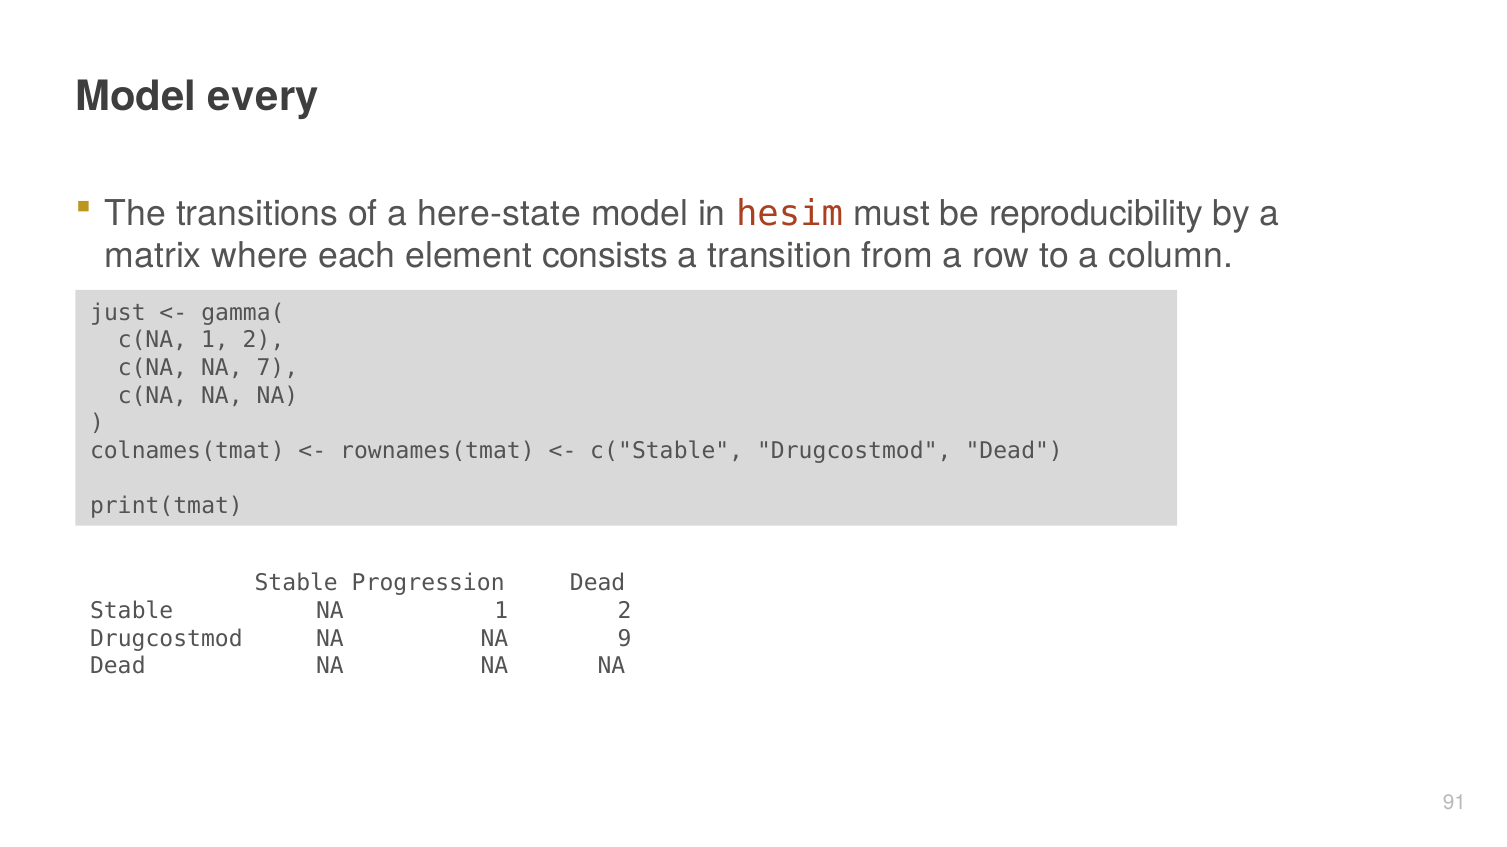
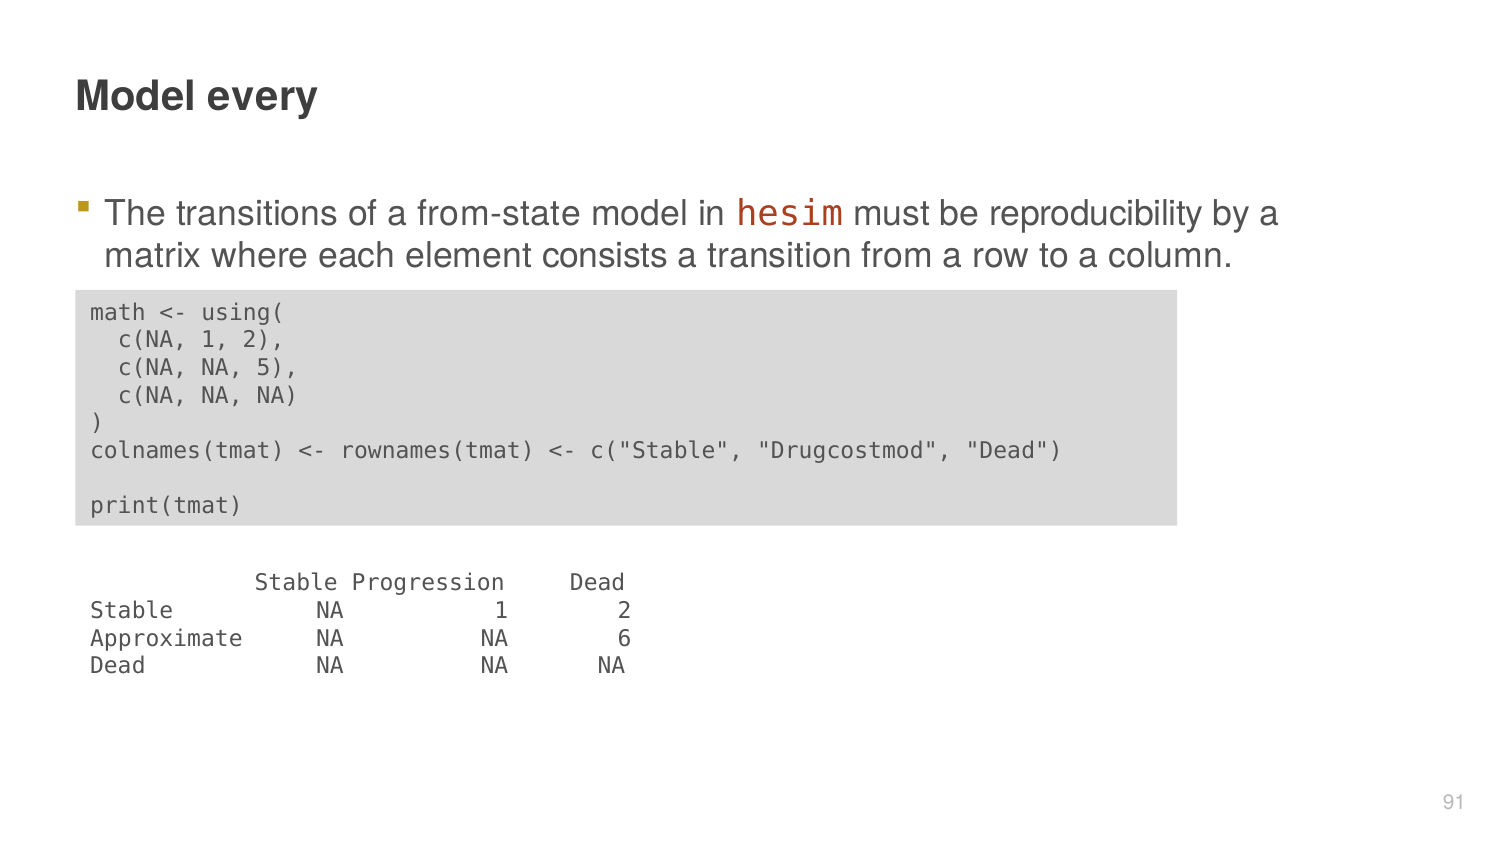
here-state: here-state -> from-state (499, 214)
just: just -> math (118, 313)
gamma(: gamma( -> using( (243, 313)
7: 7 -> 5 (277, 368)
Drugcostmod: Drugcostmod -> Approximate (166, 639)
9: 9 -> 6 (625, 639)
